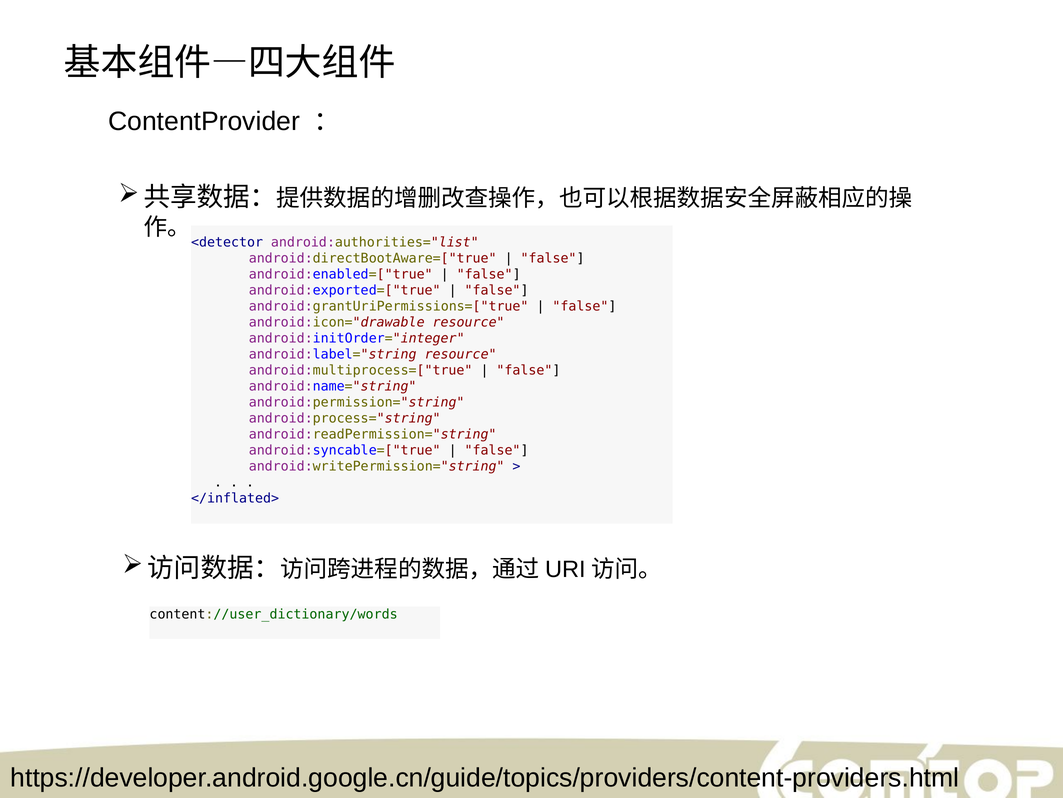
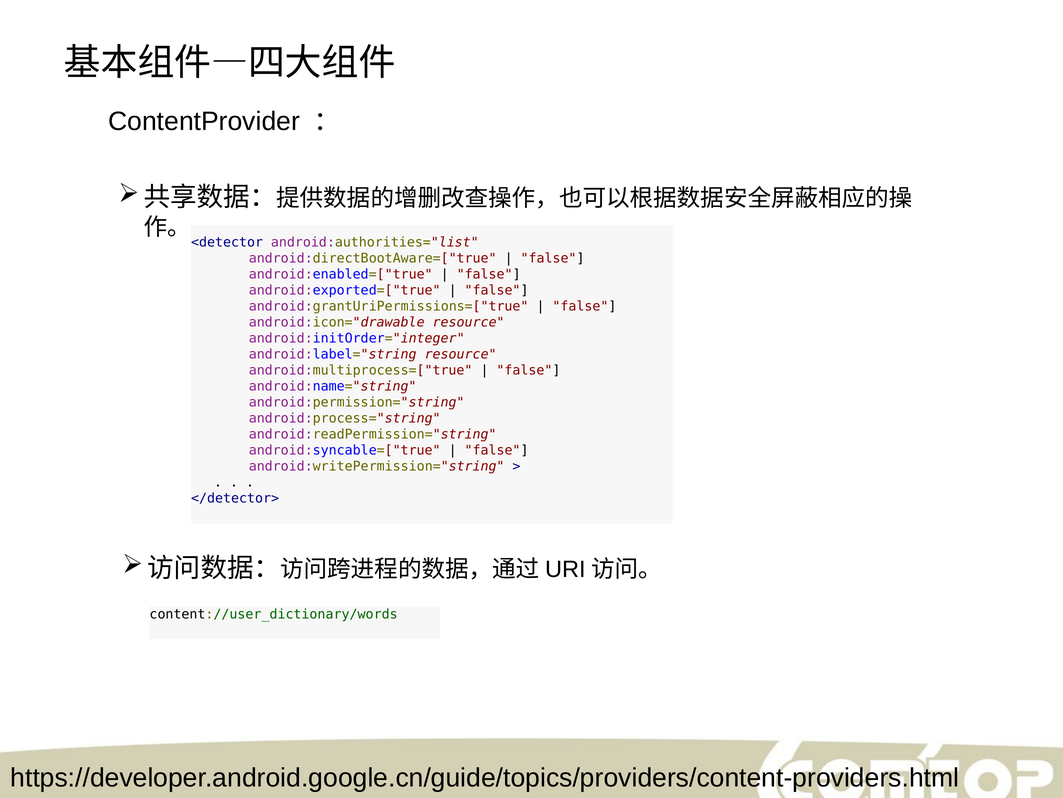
</inflated>: </inflated> -> </detector> (235, 498)
